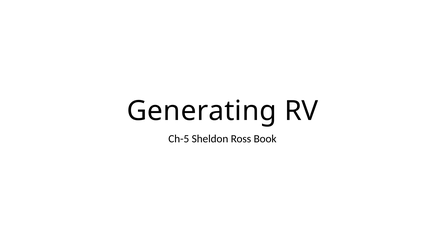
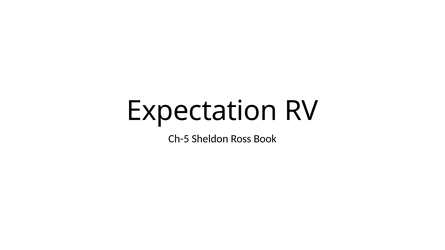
Generating: Generating -> Expectation (202, 111)
